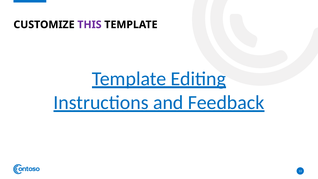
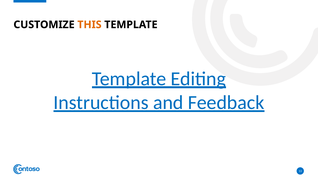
THIS colour: purple -> orange (89, 25)
